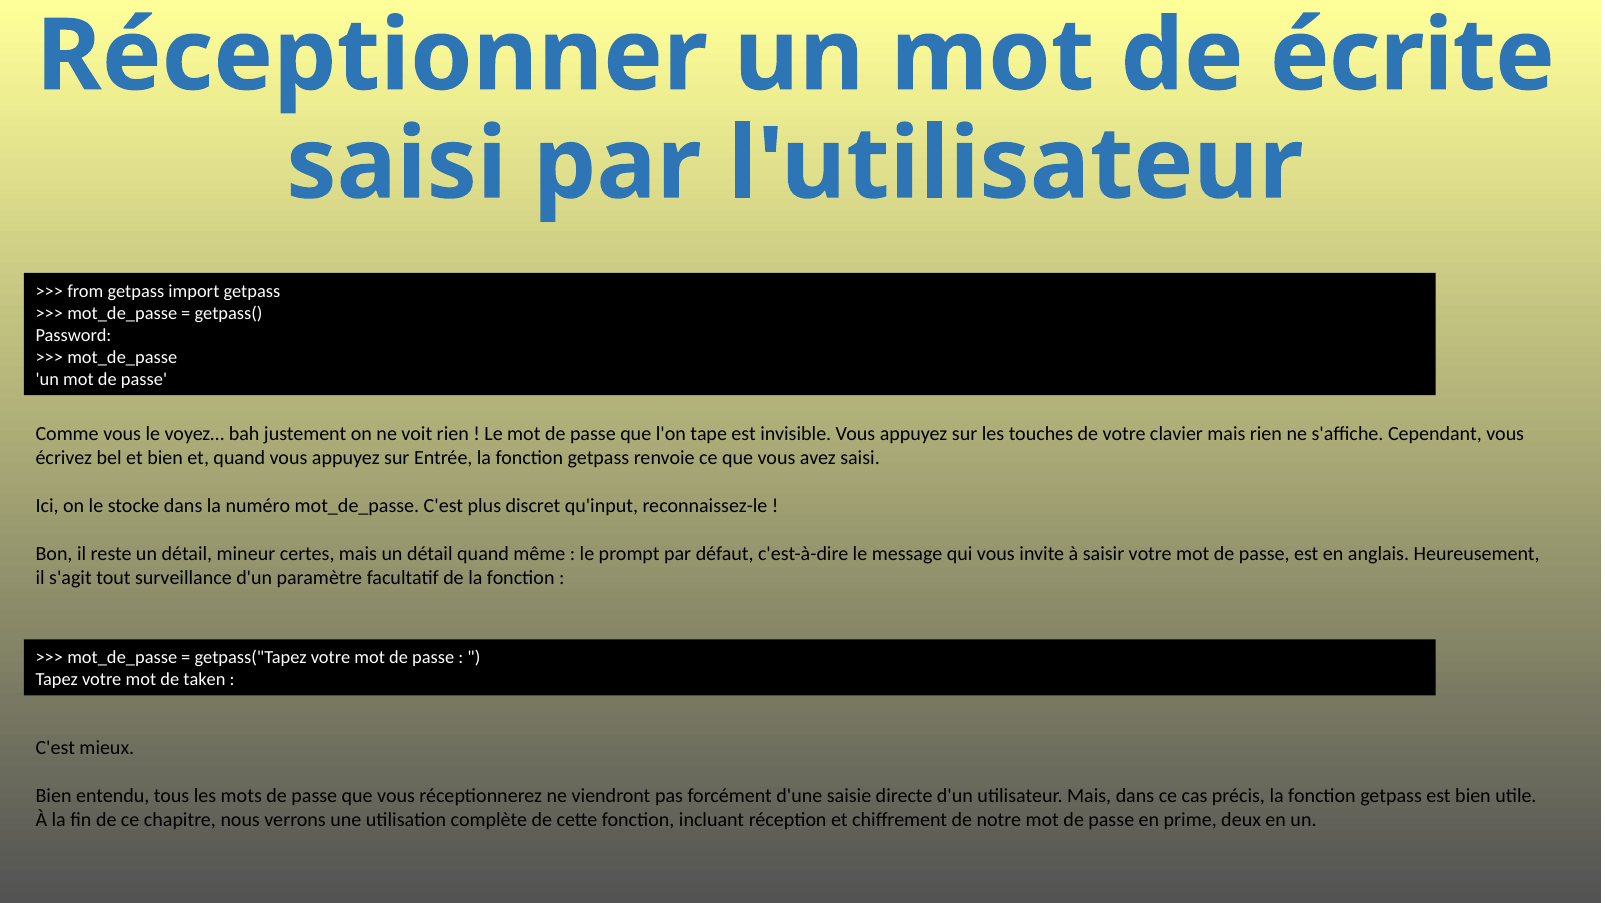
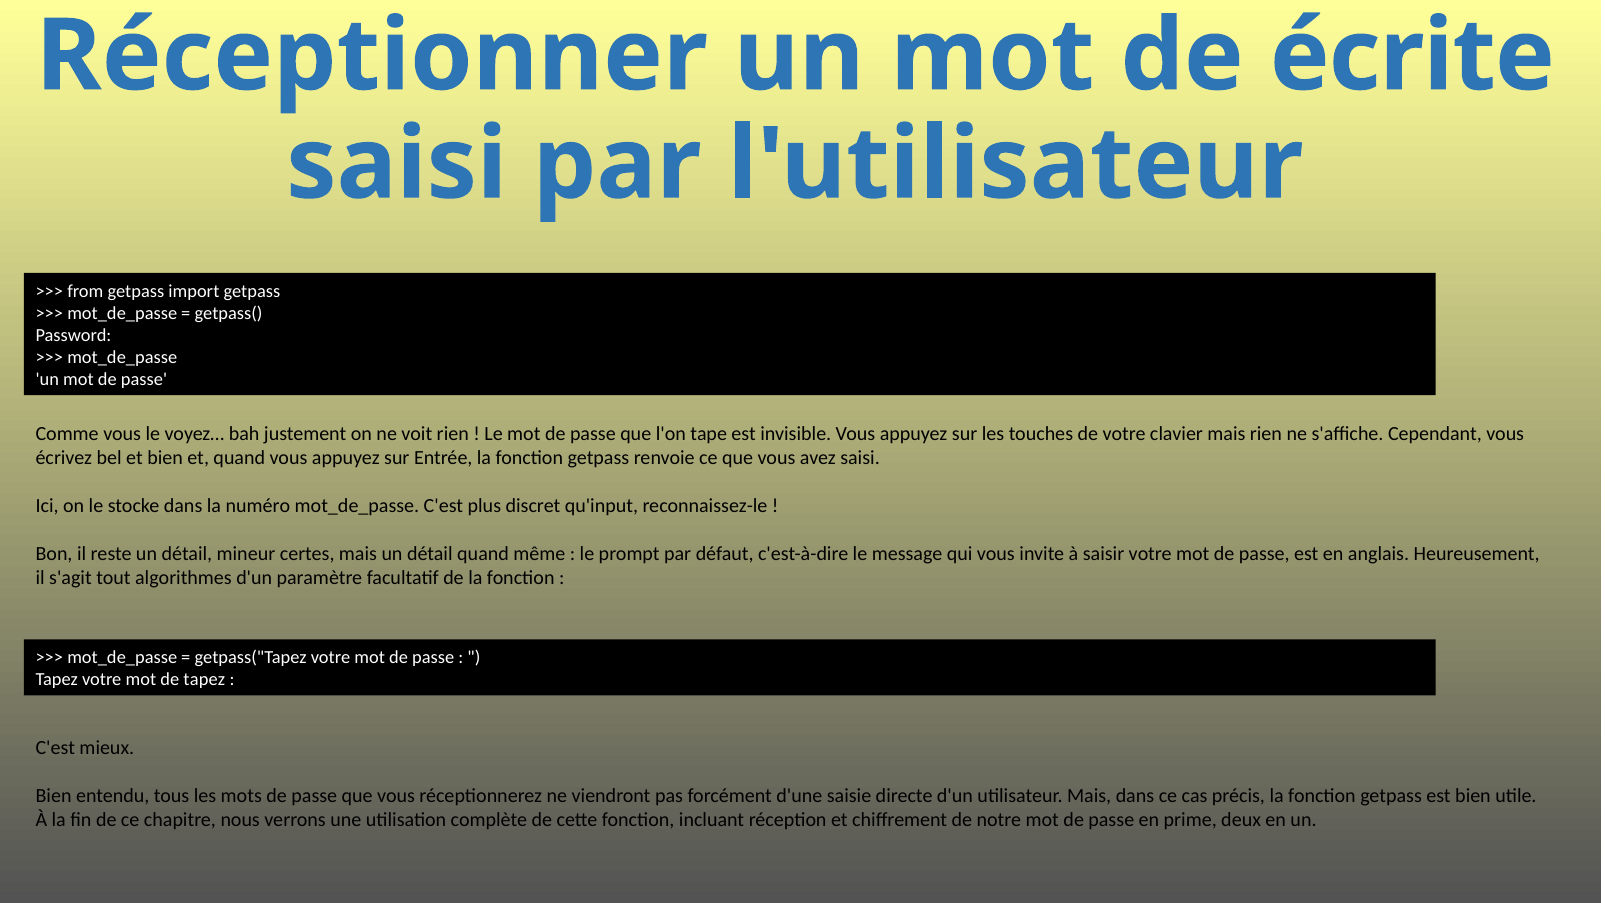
surveillance: surveillance -> algorithmes (183, 578)
de taken: taken -> tapez (204, 679)
